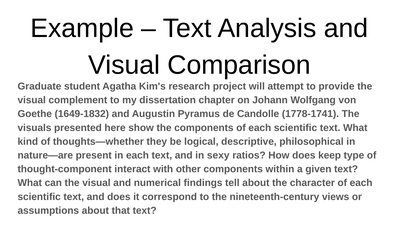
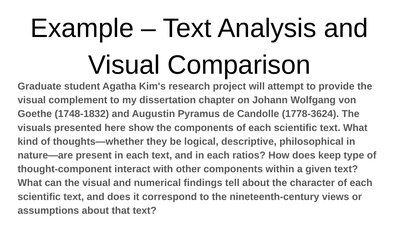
1649-1832: 1649-1832 -> 1748-1832 (82, 114)
1778-1741: 1778-1741 -> 1778-3624 (310, 114)
and in sexy: sexy -> each (218, 155)
